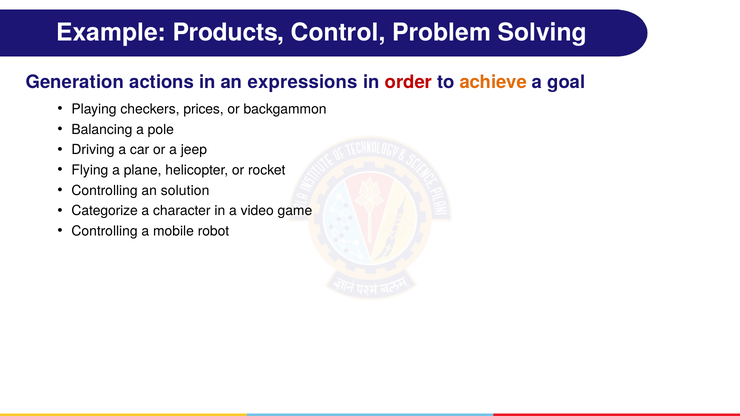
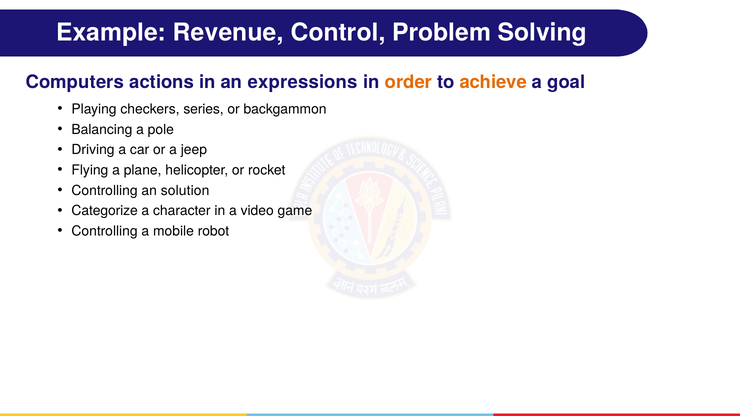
Products: Products -> Revenue (228, 33)
Generation: Generation -> Computers (75, 82)
order colour: red -> orange (408, 82)
prices: prices -> series (204, 109)
